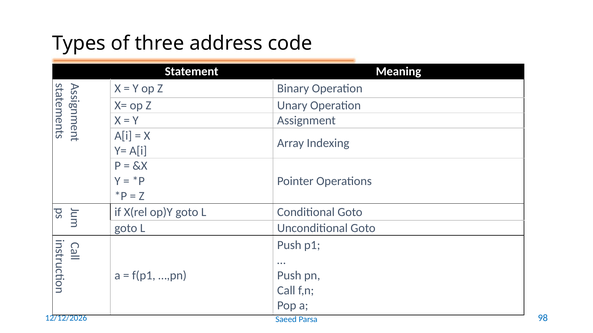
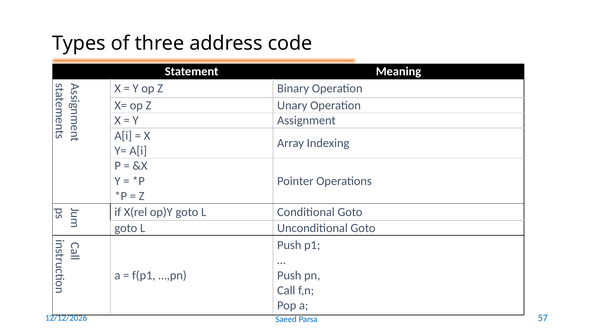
98: 98 -> 57 (543, 319)
